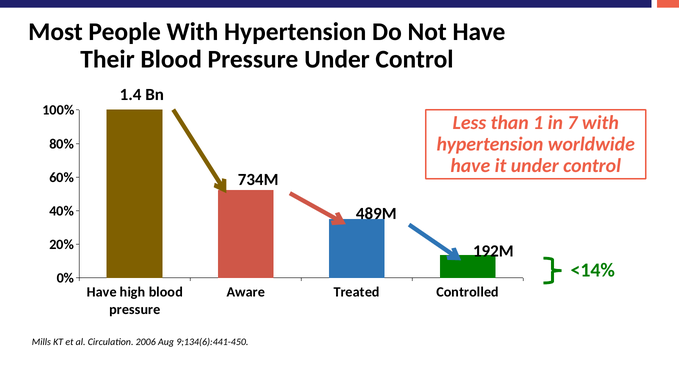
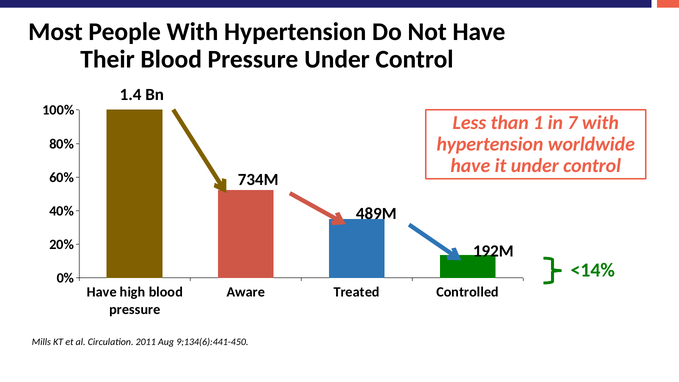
2006: 2006 -> 2011 (146, 342)
